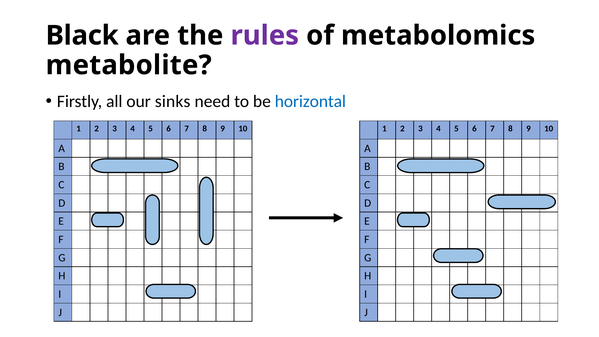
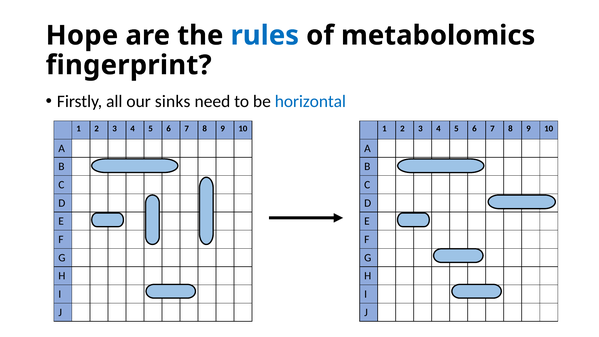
Black: Black -> Hope (82, 35)
rules colour: purple -> blue (265, 35)
metabolite: metabolite -> fingerprint (129, 65)
